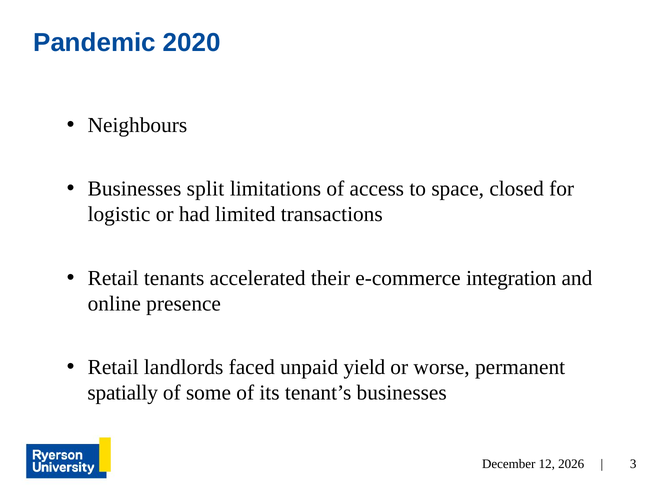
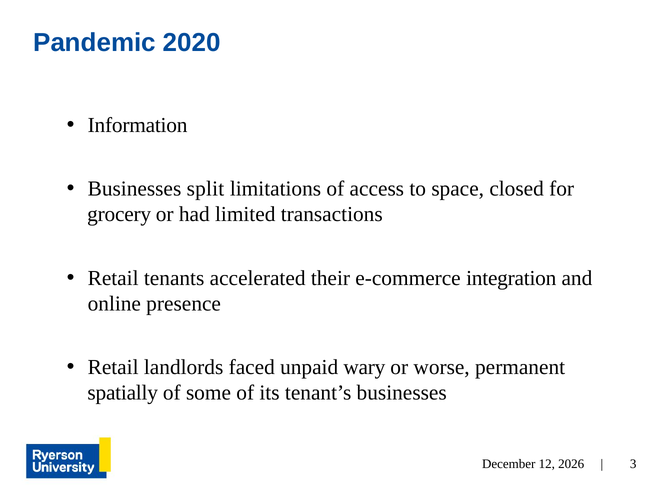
Neighbours: Neighbours -> Information (138, 125)
logistic: logistic -> grocery (119, 214)
yield: yield -> wary (364, 367)
